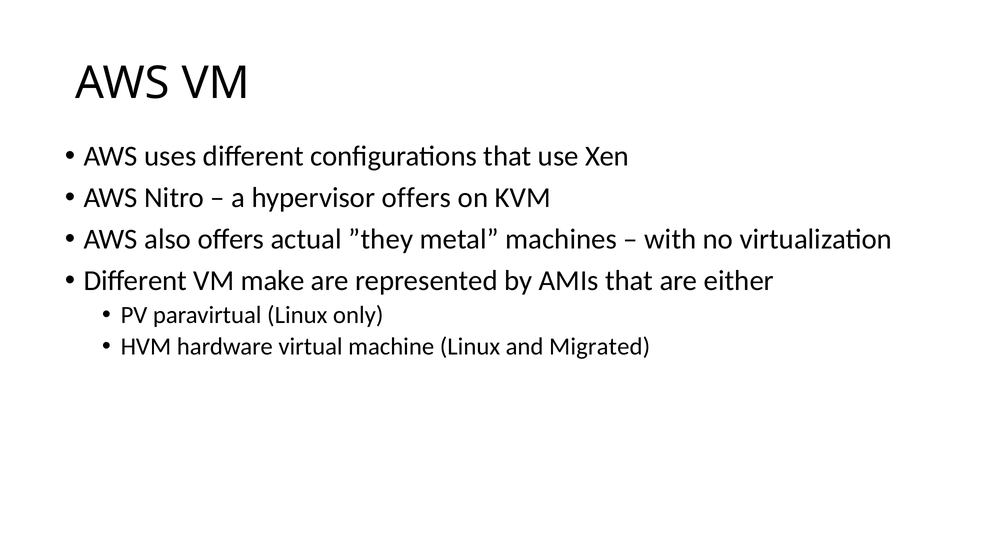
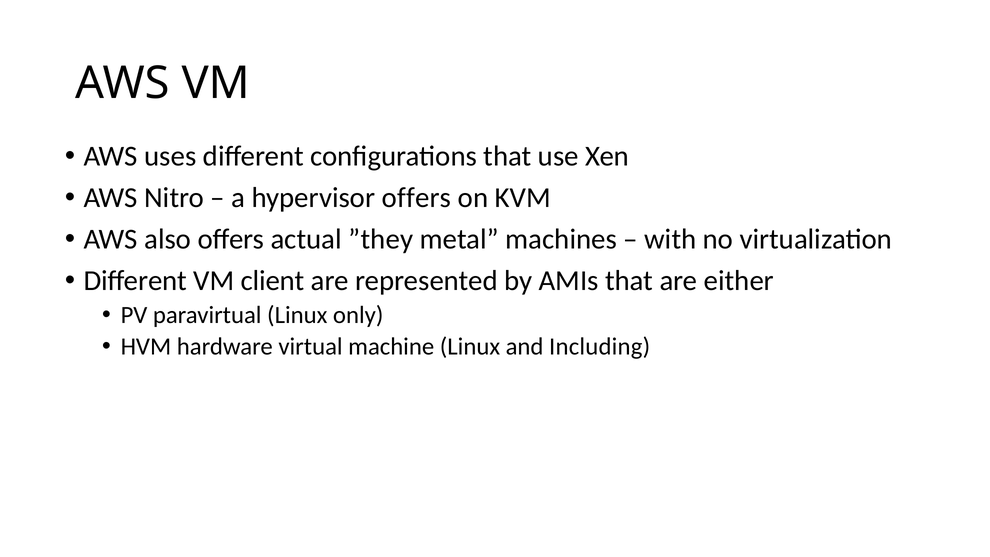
make: make -> client (273, 281)
Migrated: Migrated -> Including (600, 347)
